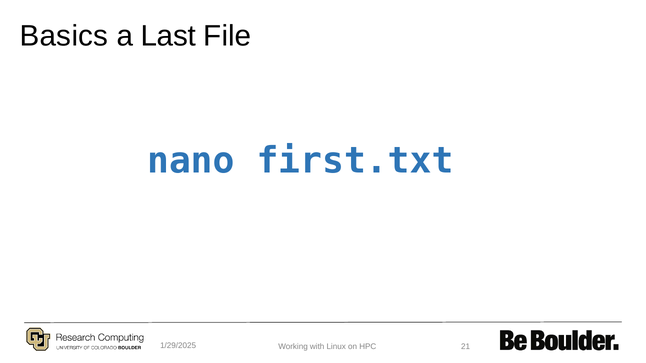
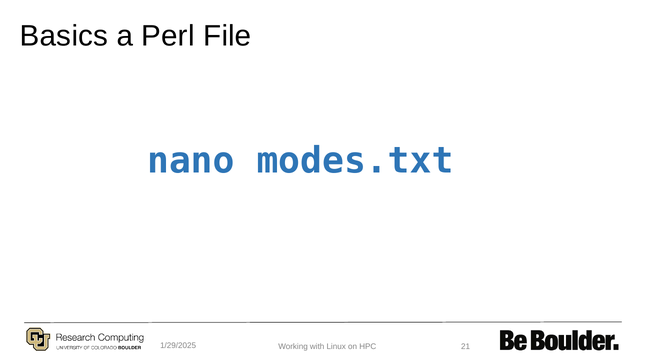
Last: Last -> Perl (168, 36)
first.txt: first.txt -> modes.txt (355, 161)
